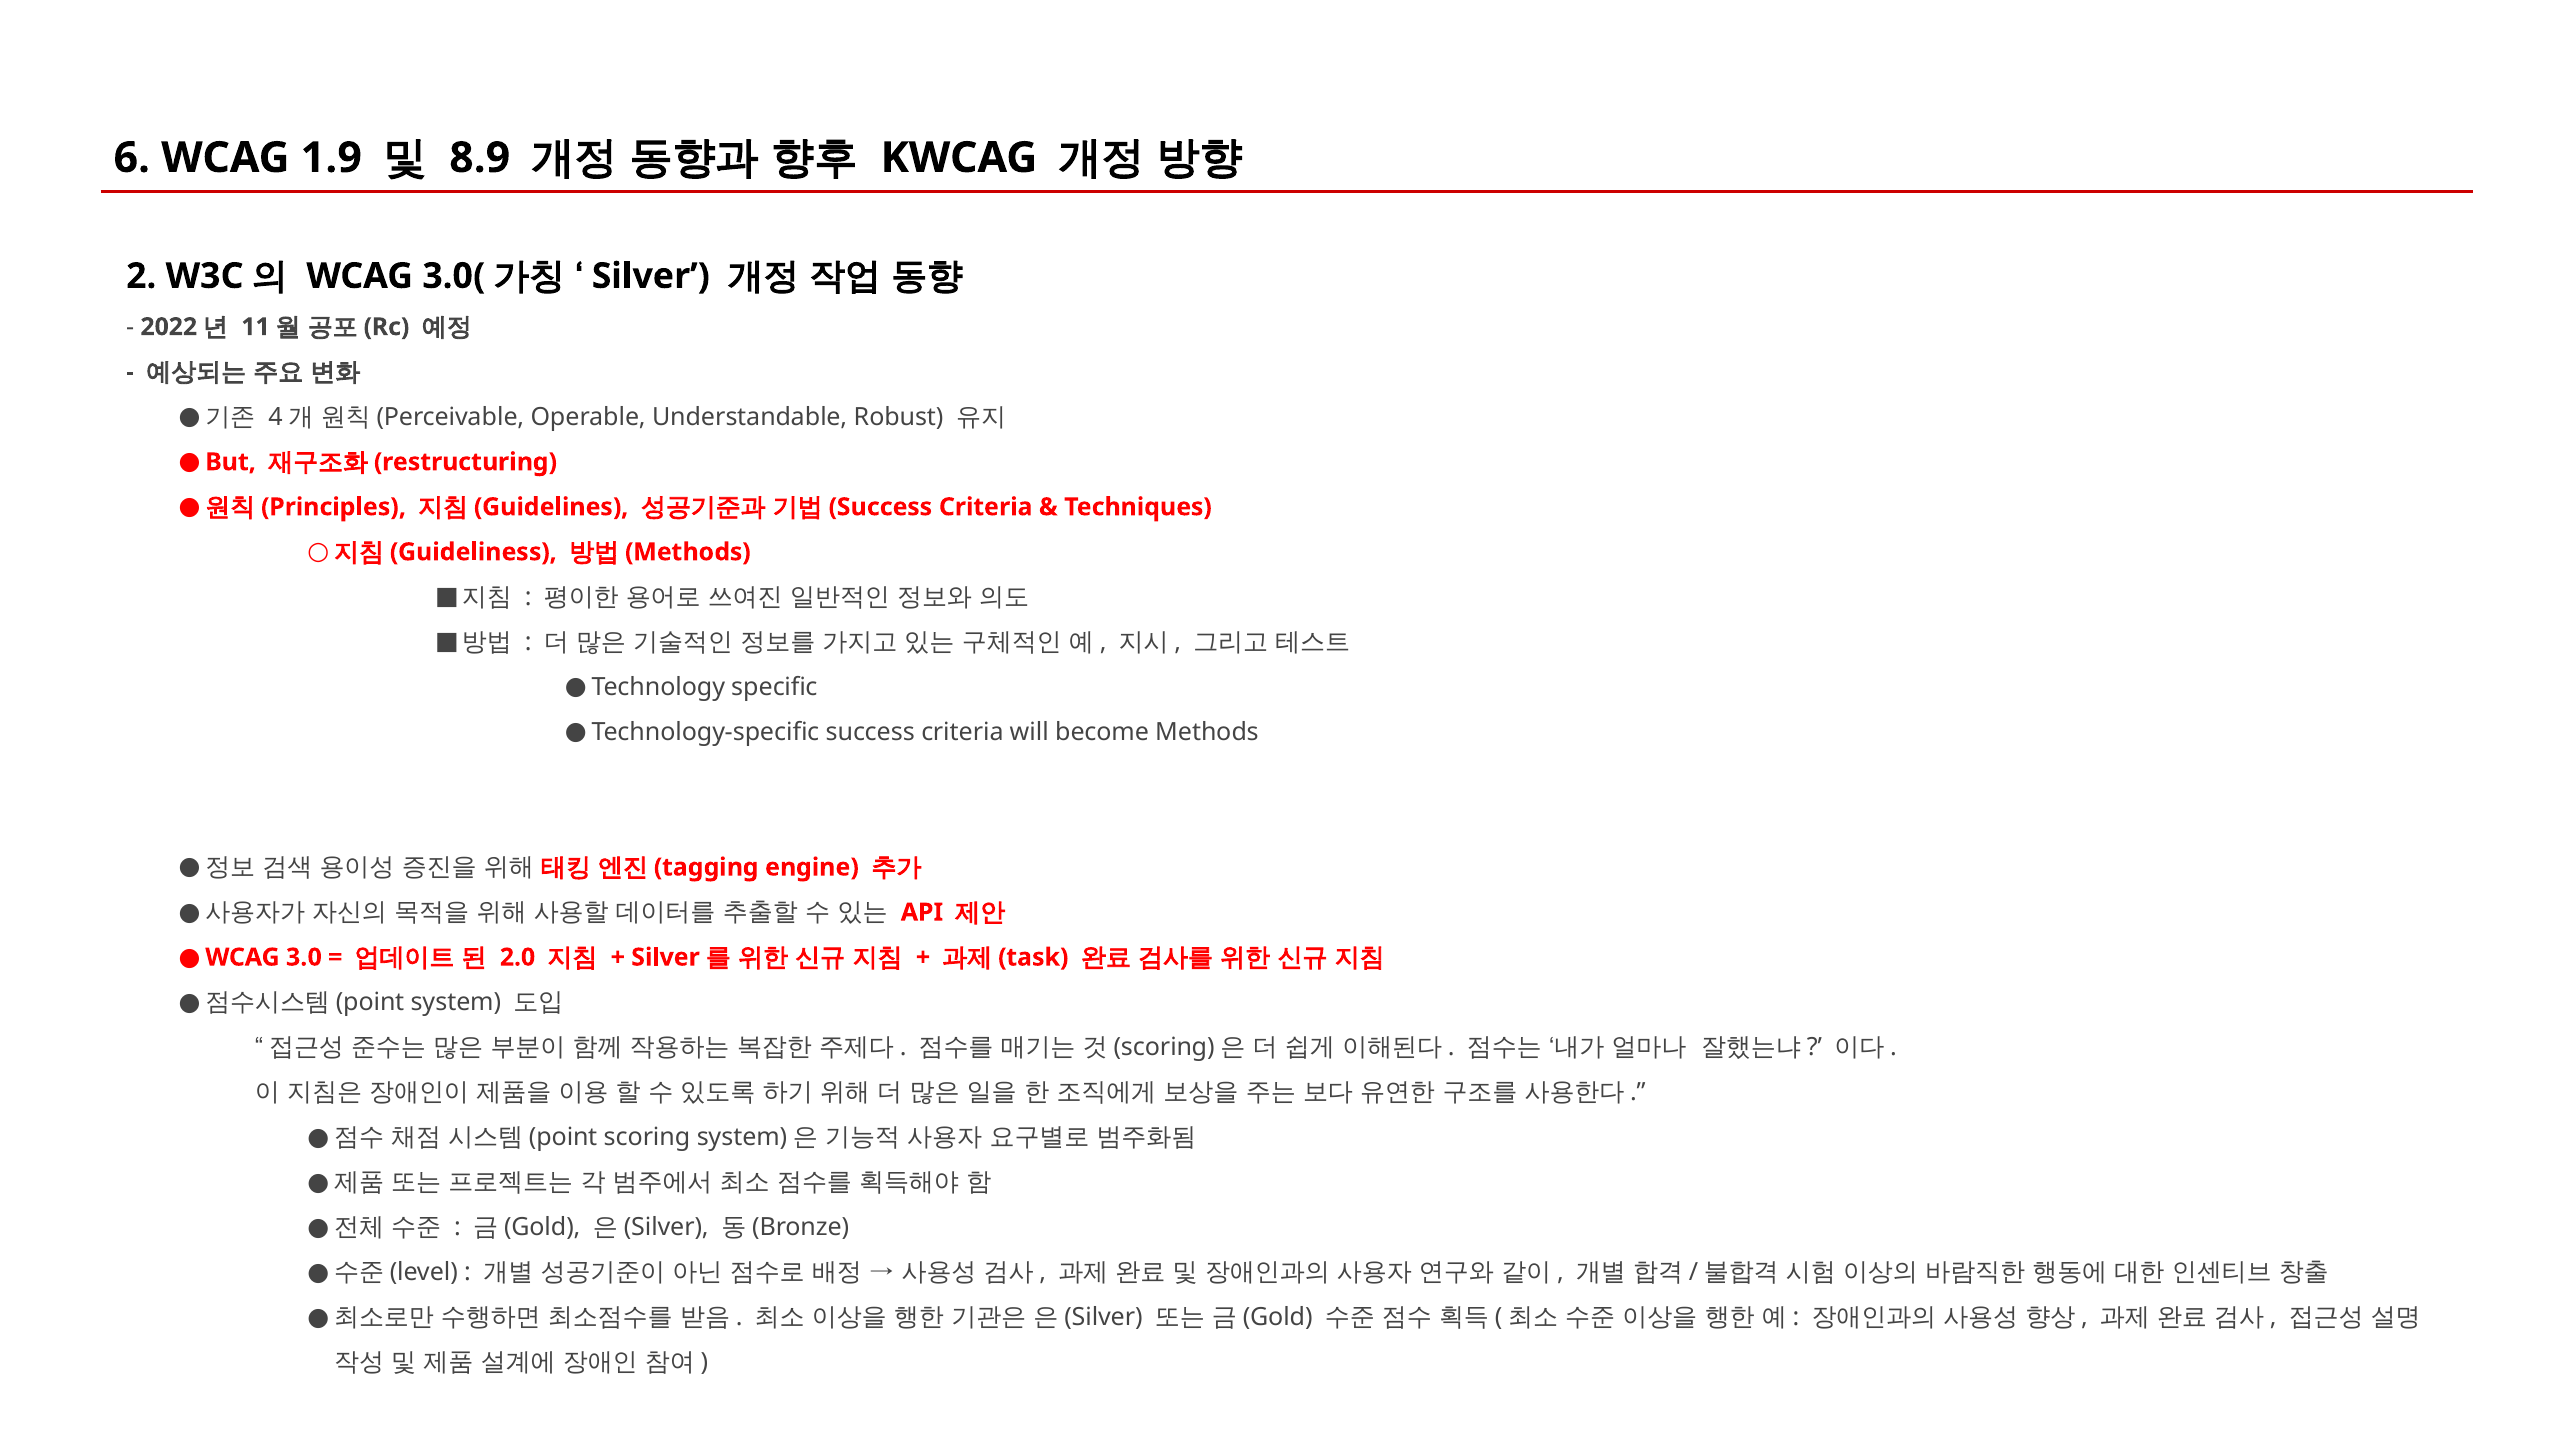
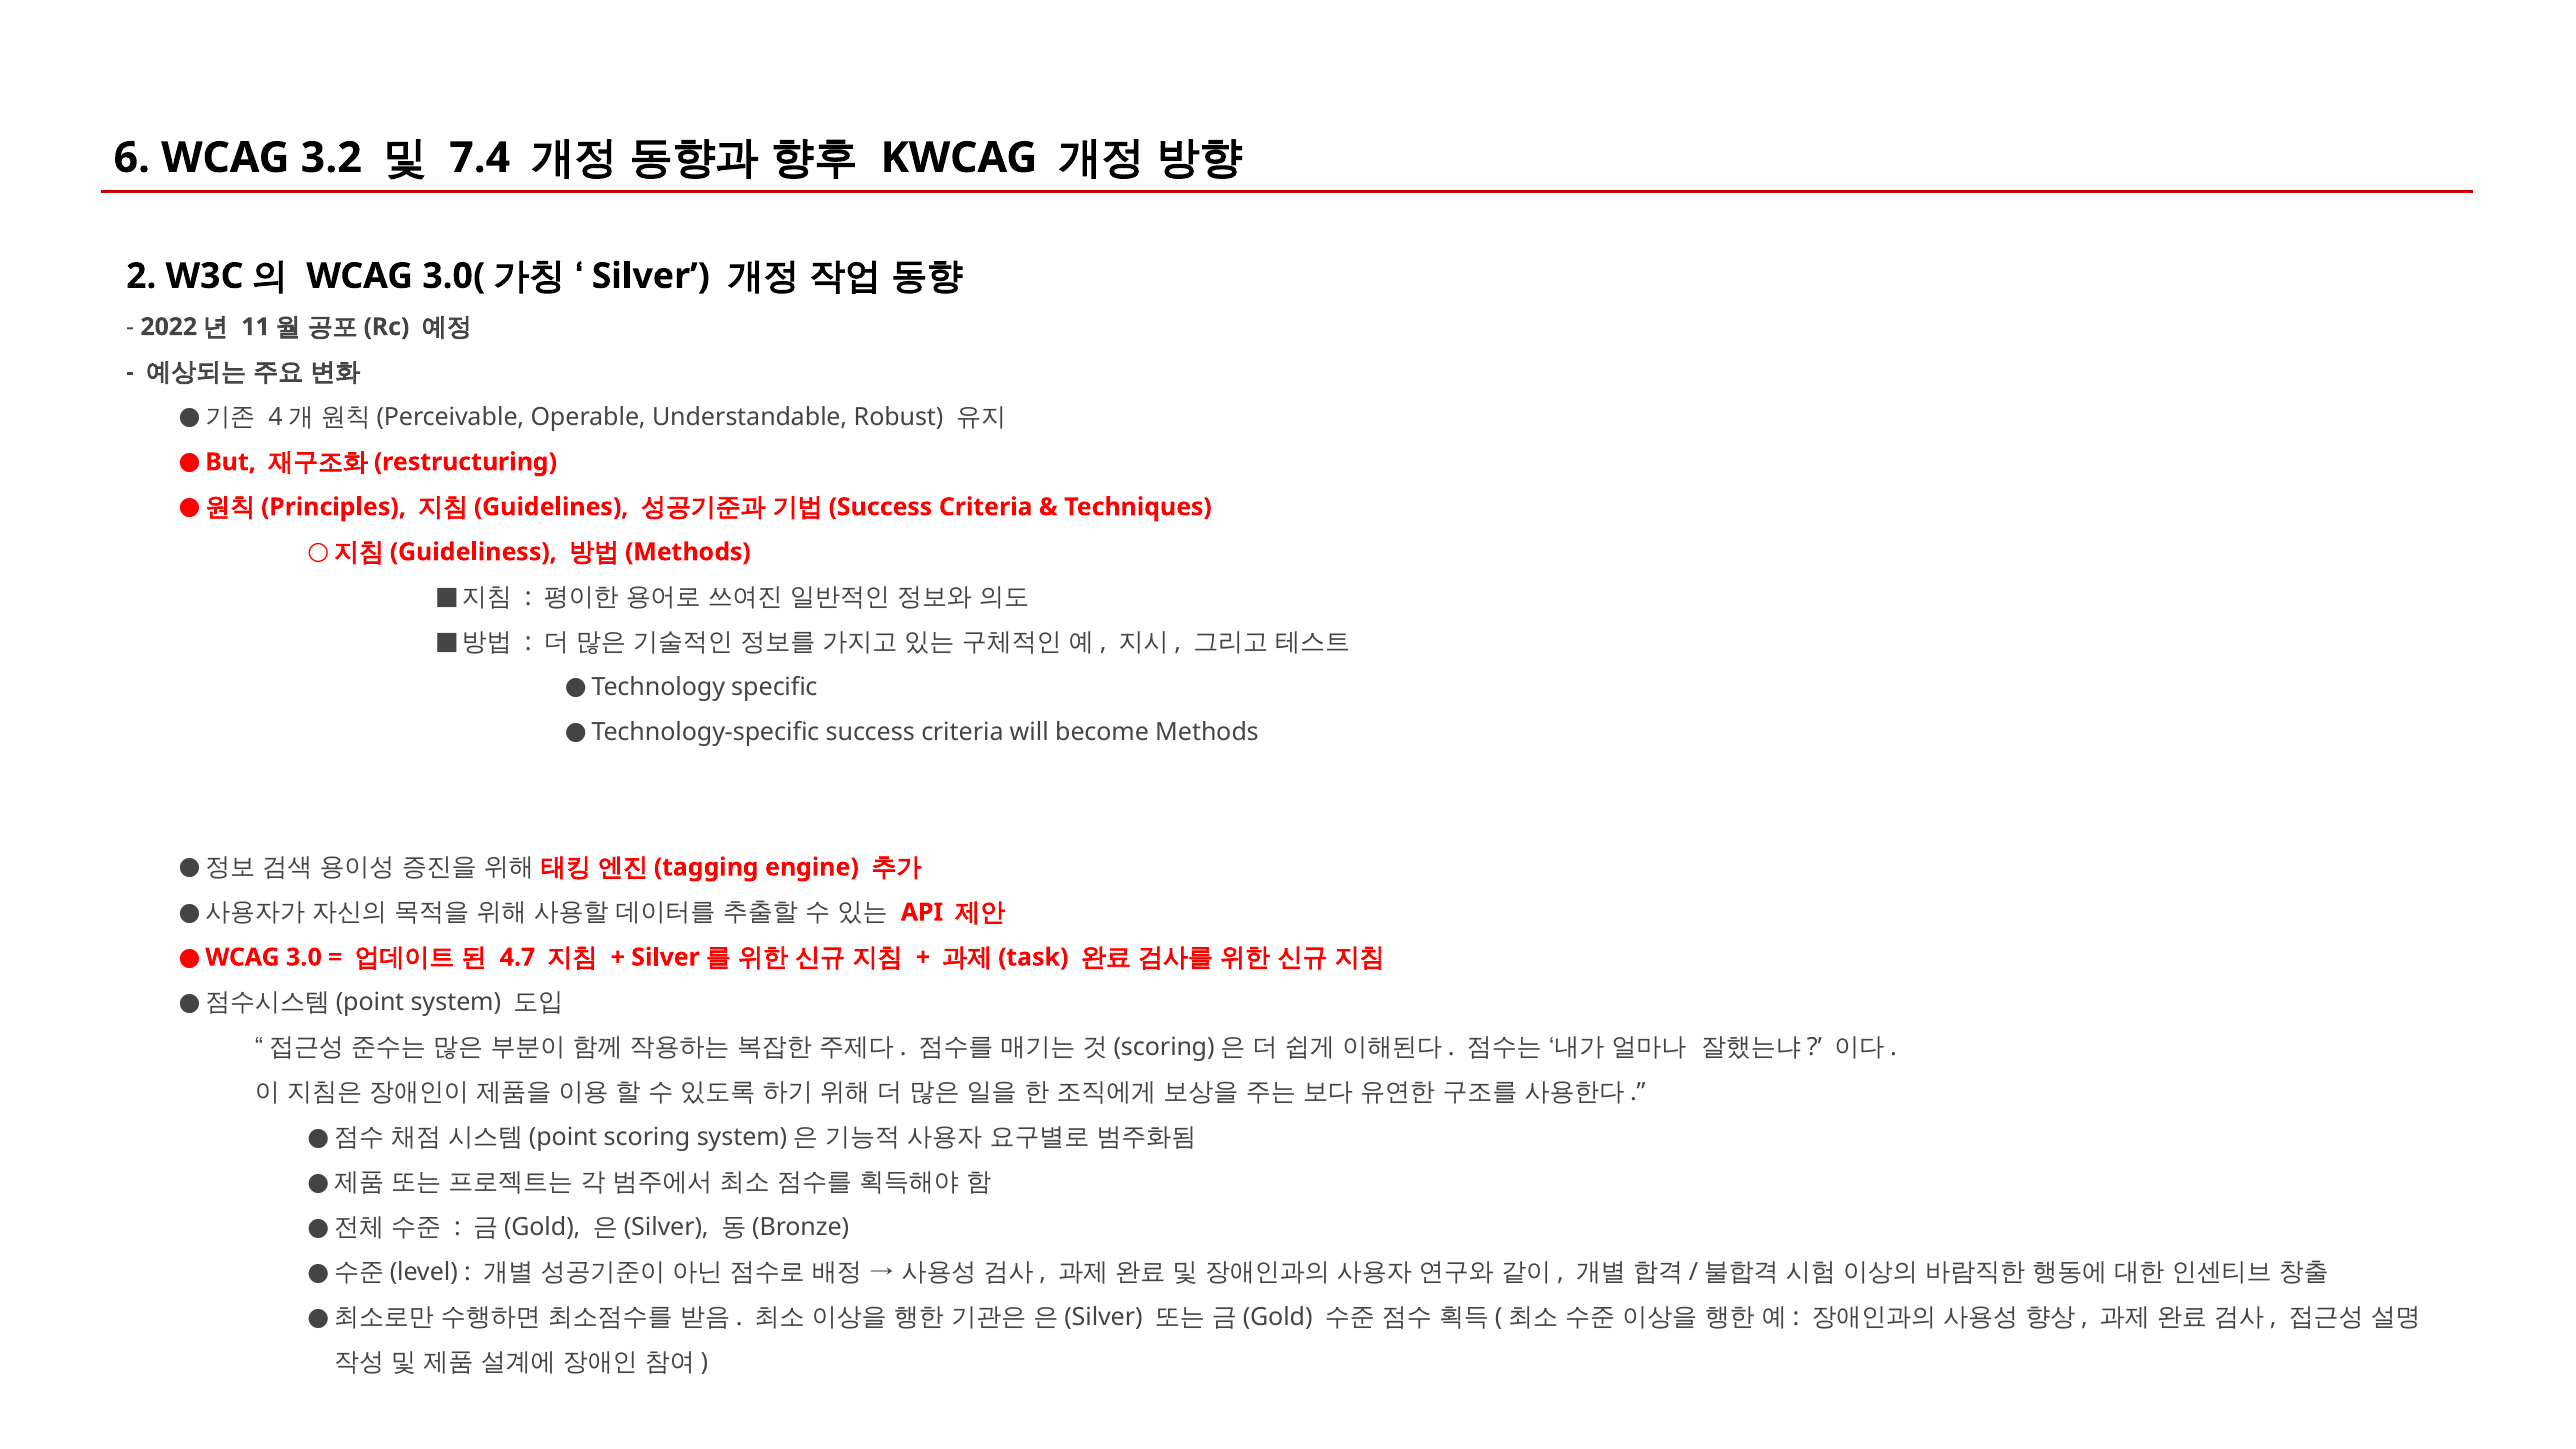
1.9: 1.9 -> 3.2 (331, 158)
8.9: 8.9 -> 7.4 (480, 158)
2.0: 2.0 -> 4.7 (518, 957)
